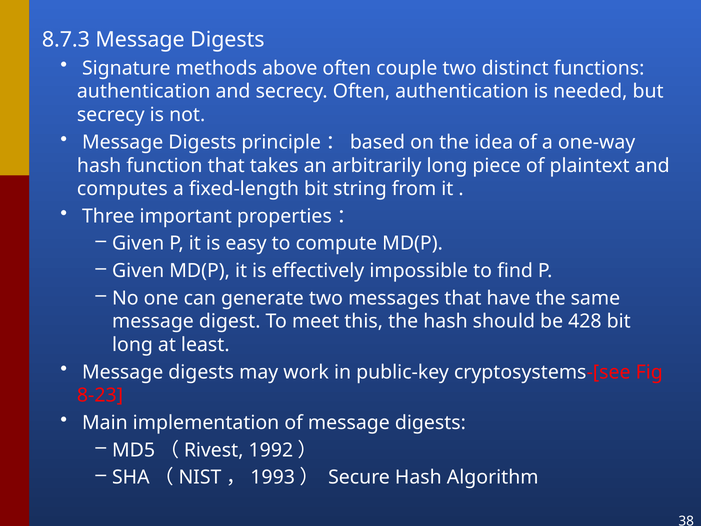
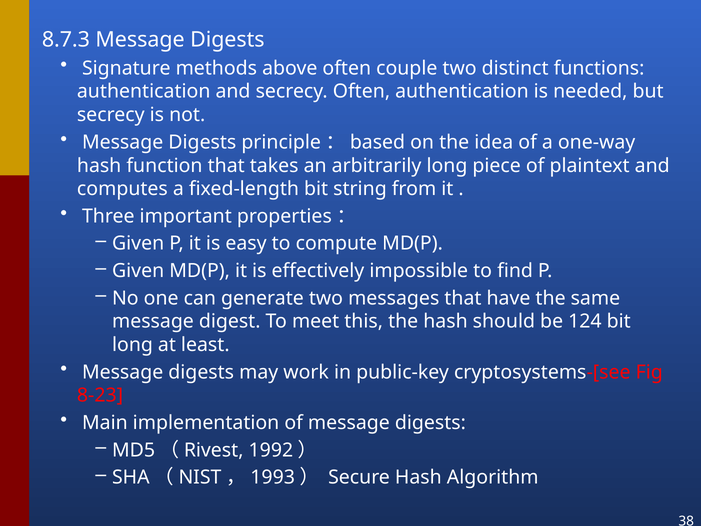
428: 428 -> 124 (585, 321)
